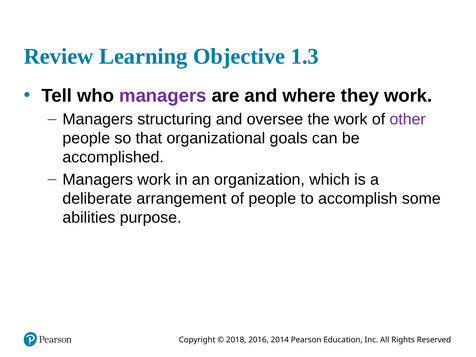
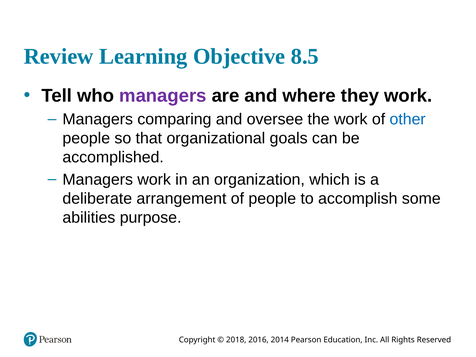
1.3: 1.3 -> 8.5 (305, 56)
structuring: structuring -> comparing (174, 119)
other colour: purple -> blue (408, 119)
